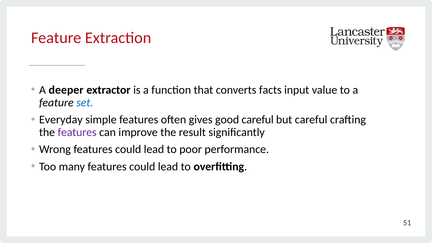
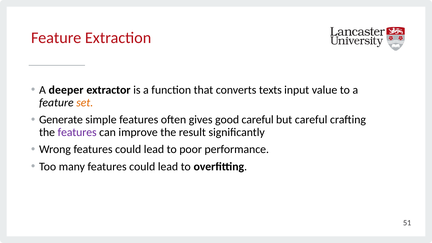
facts: facts -> texts (270, 90)
set colour: blue -> orange (85, 102)
Everyday: Everyday -> Generate (61, 120)
